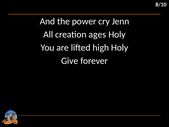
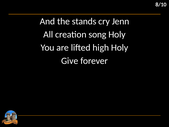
power: power -> stands (84, 21)
ages: ages -> song (97, 34)
